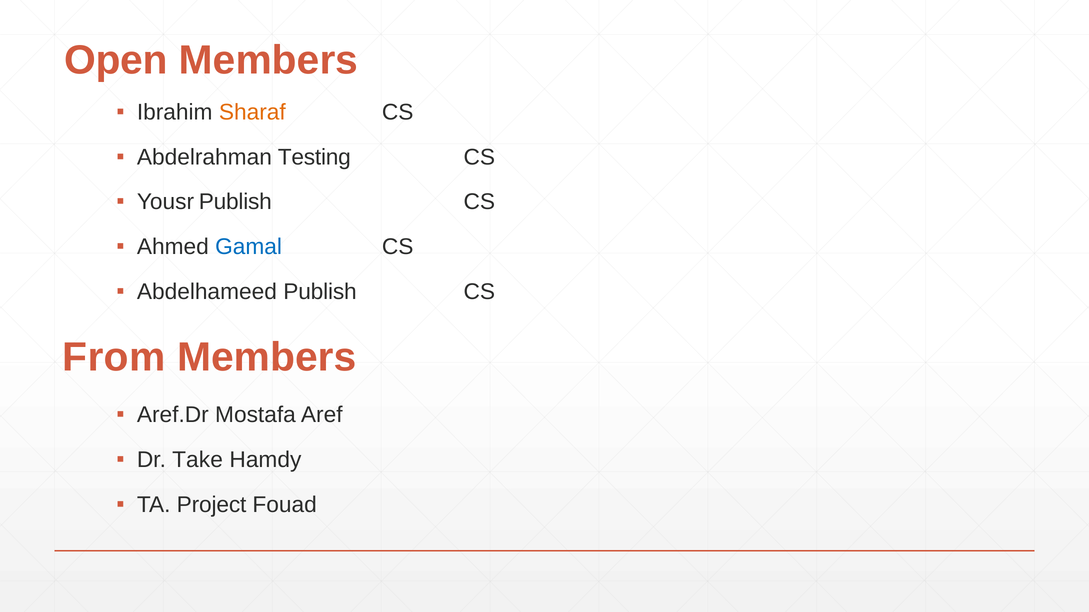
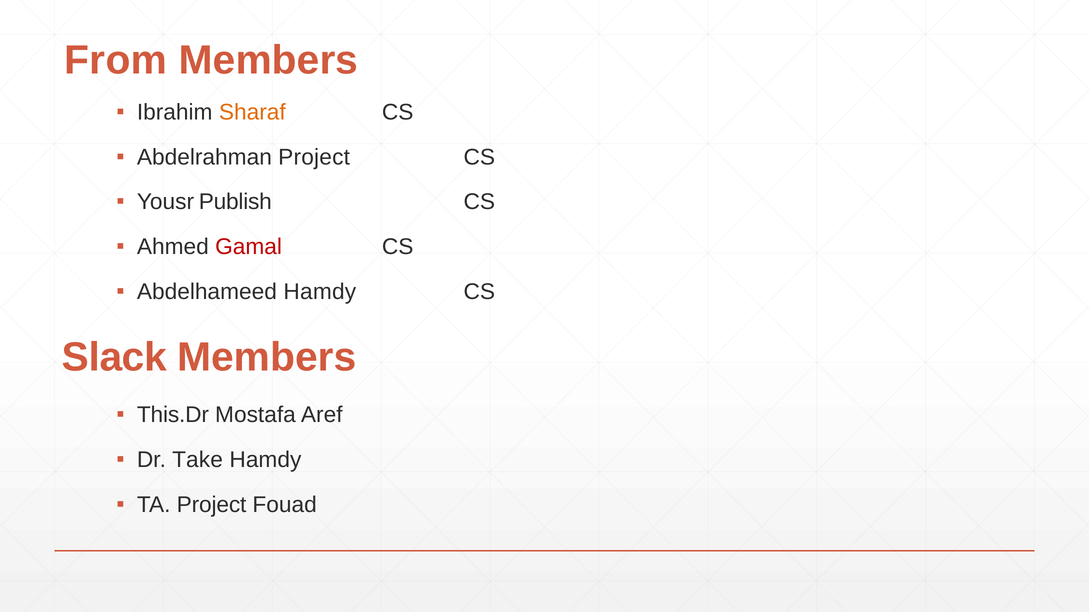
Open: Open -> From (116, 60)
Abdelrahman Testing: Testing -> Project (314, 157)
Gamal colour: blue -> red (249, 247)
Abdelhameed Publish: Publish -> Hamdy (320, 292)
From: From -> Slack (114, 358)
Aref.Dr: Aref.Dr -> This.Dr (173, 415)
